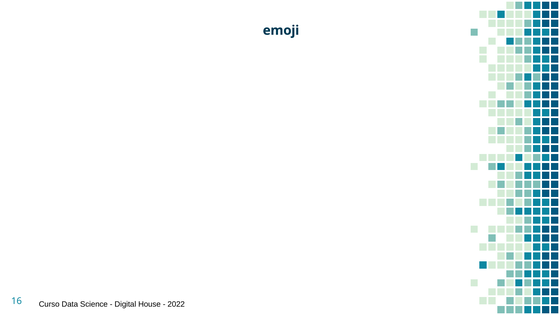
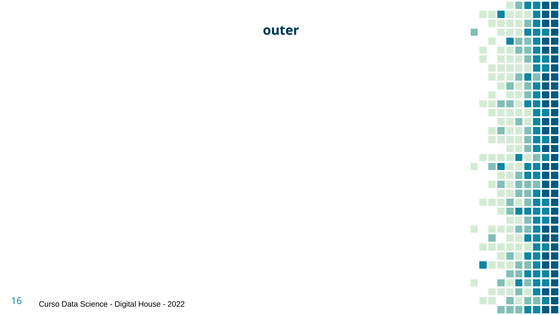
emoji: emoji -> outer (281, 30)
